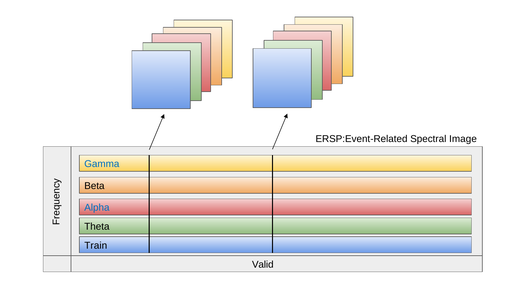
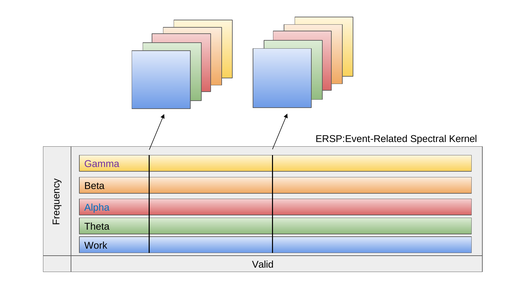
Image: Image -> Kernel (463, 139)
Gamma colour: blue -> purple (102, 164)
Train: Train -> Work (96, 245)
